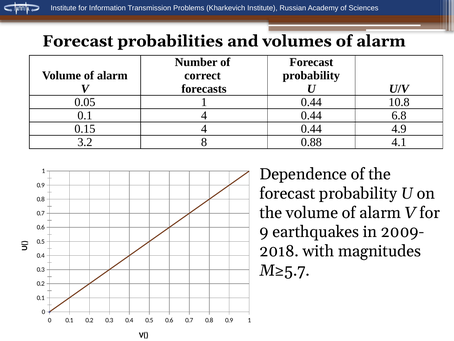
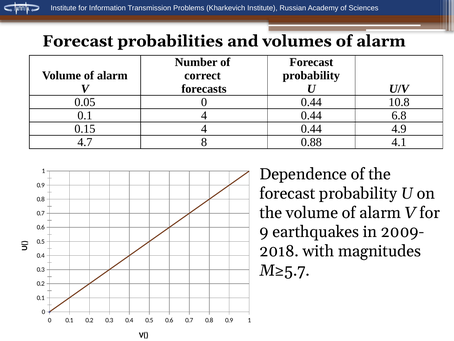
0.05 1: 1 -> 0 (204, 102)
3.2: 3.2 -> 4.7 (85, 142)
